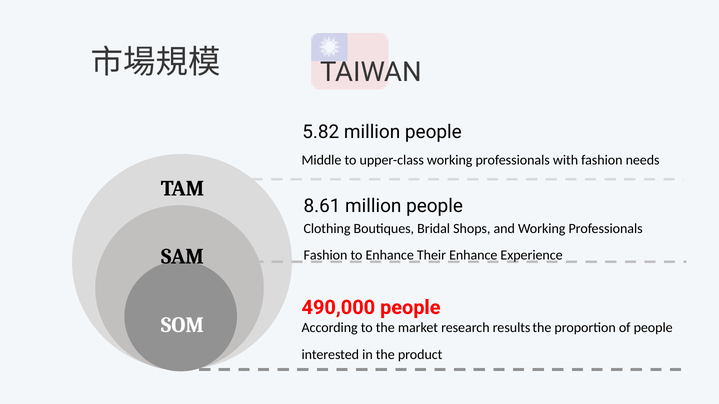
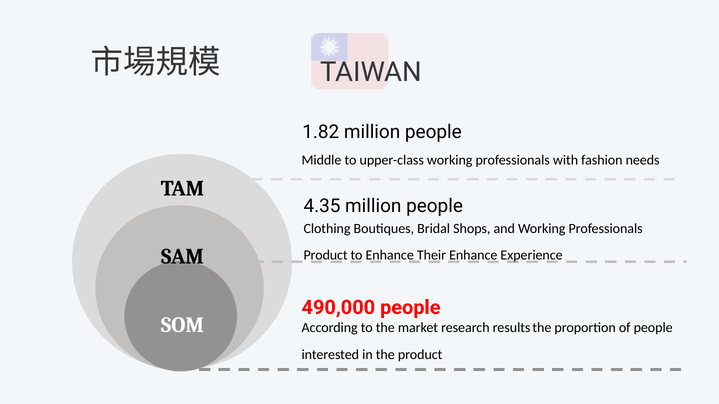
5.82: 5.82 -> 1.82 (321, 132)
8.61: 8.61 -> 4.35 (322, 206)
Fashion: Fashion -> Product (326, 256)
